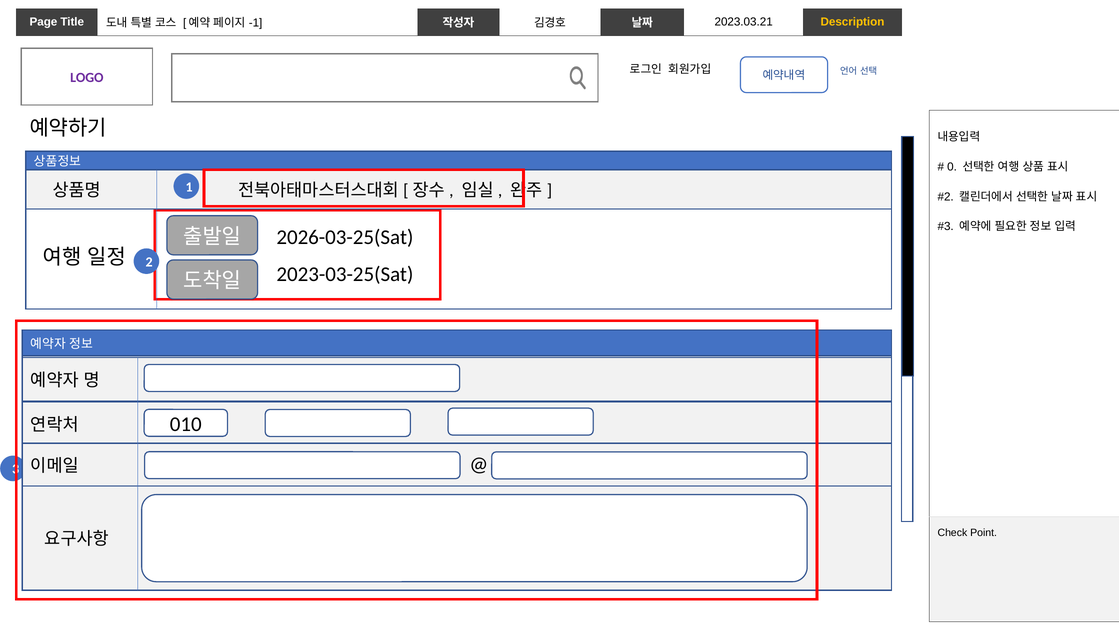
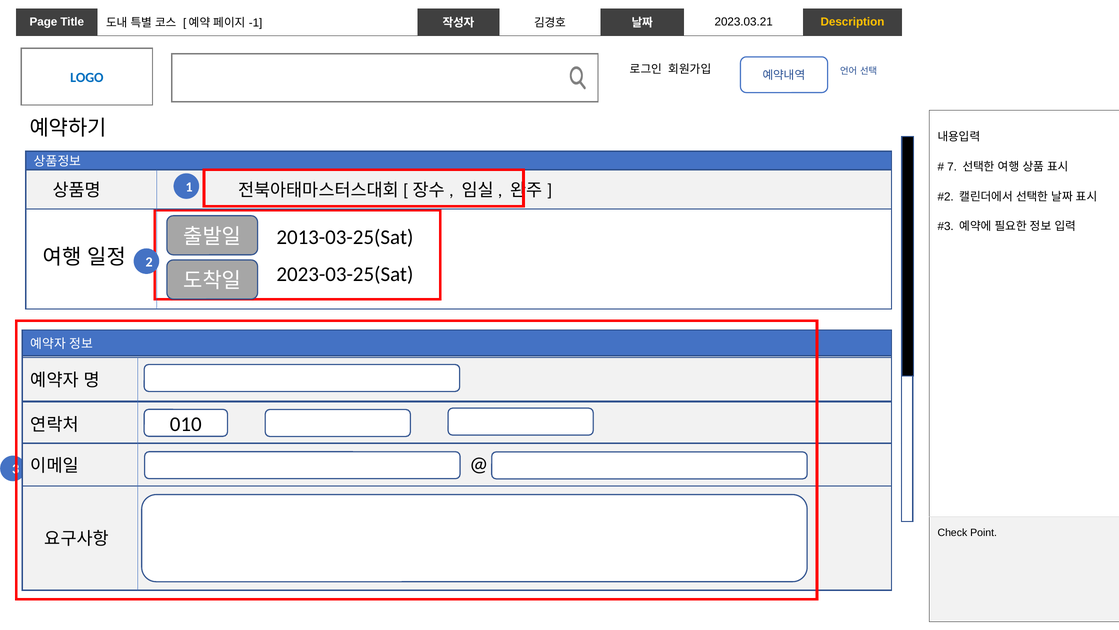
LOGO colour: purple -> blue (87, 78)
0: 0 -> 7 (952, 167)
2026-03-25(Sat: 2026-03-25(Sat -> 2013-03-25(Sat (345, 237)
